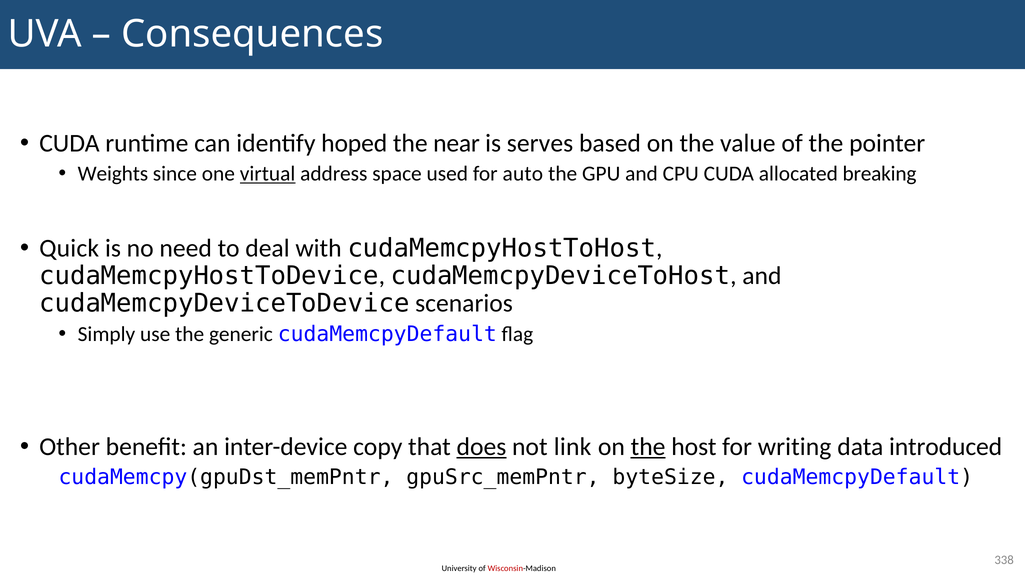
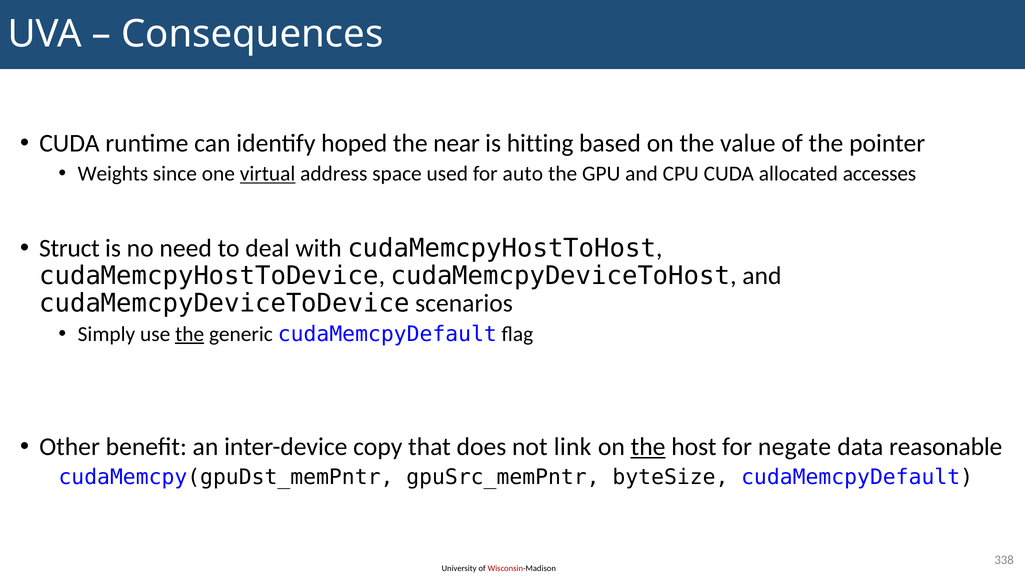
serves: serves -> hitting (540, 143)
breaking: breaking -> accesses (879, 174)
Quick: Quick -> Struct (69, 248)
the underline: none -> present (190, 334)
does underline: present -> none (481, 447)
writing: writing -> negate (794, 447)
introduced: introduced -> reasonable (946, 447)
